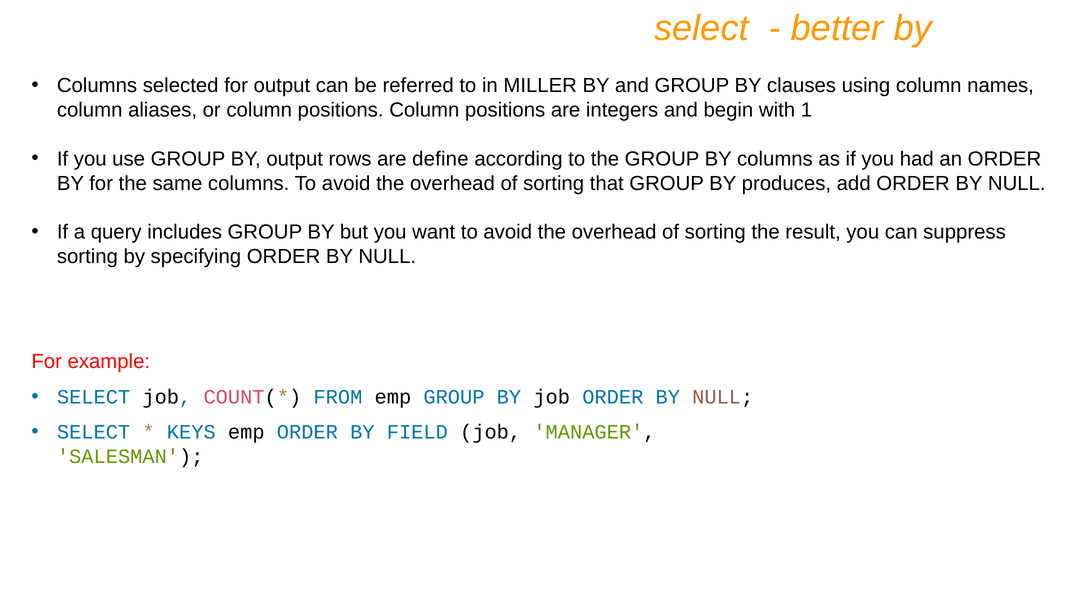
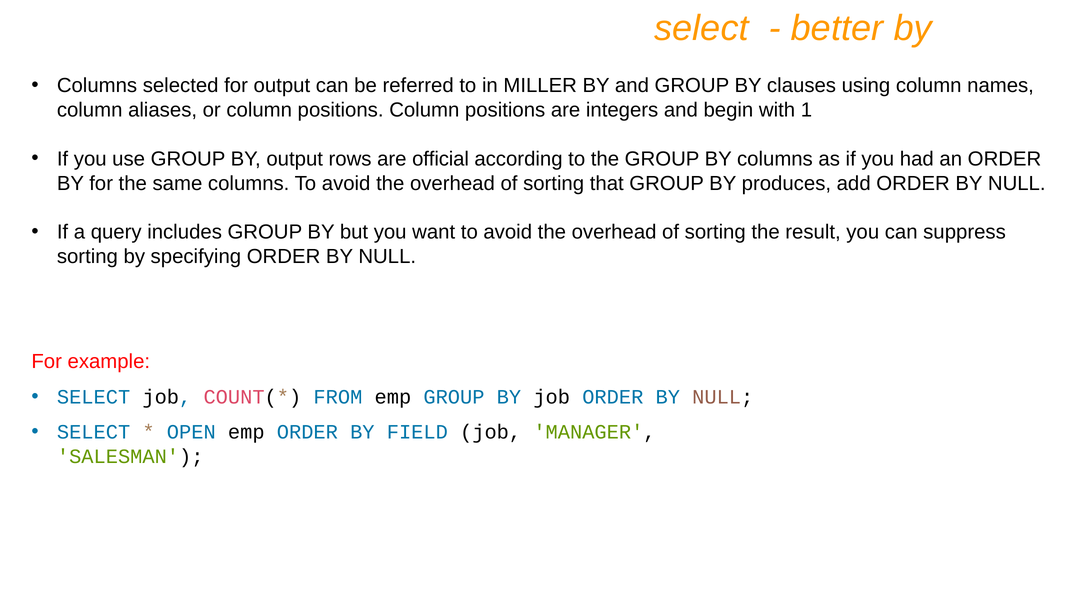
define: define -> official (441, 159)
KEYS: KEYS -> OPEN (191, 432)
